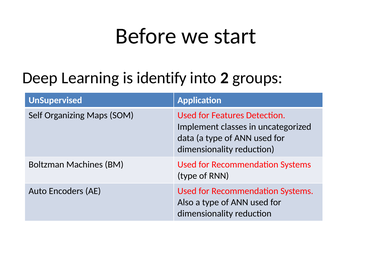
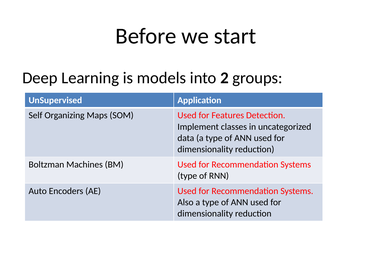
identify: identify -> models (162, 78)
